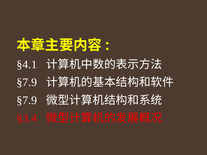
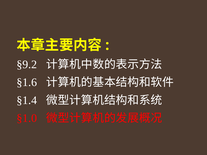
§4.1: §4.1 -> §9.2 (27, 65)
§7.9: §7.9 -> §1.6 (27, 83)
§7.9: §7.9 -> §1.4 (27, 100)
§3.4: §3.4 -> §1.0 (27, 118)
